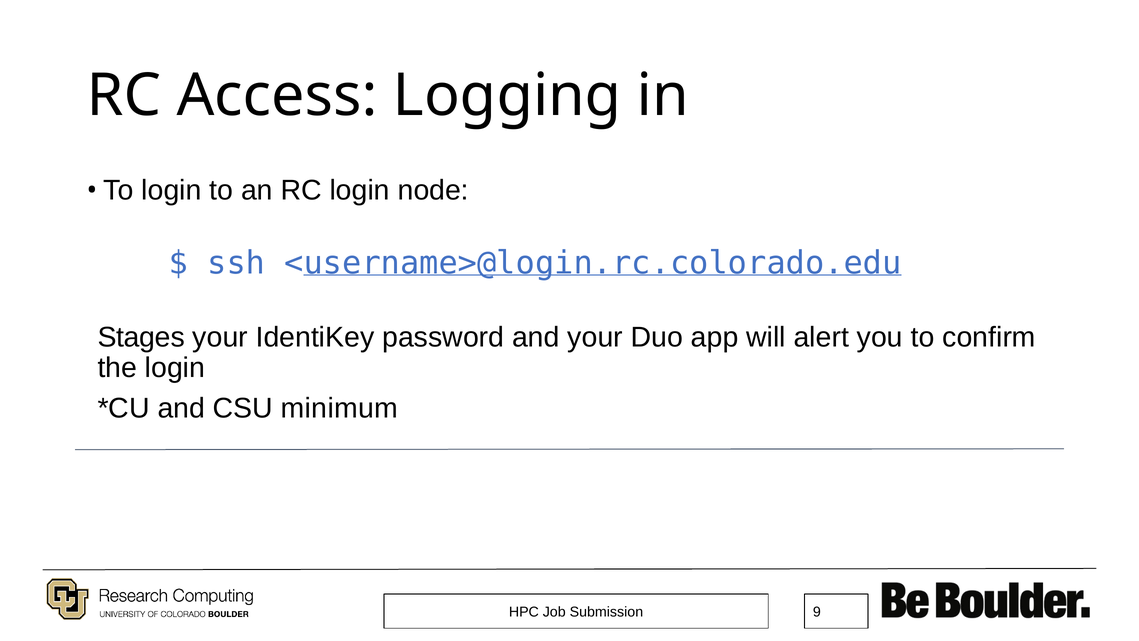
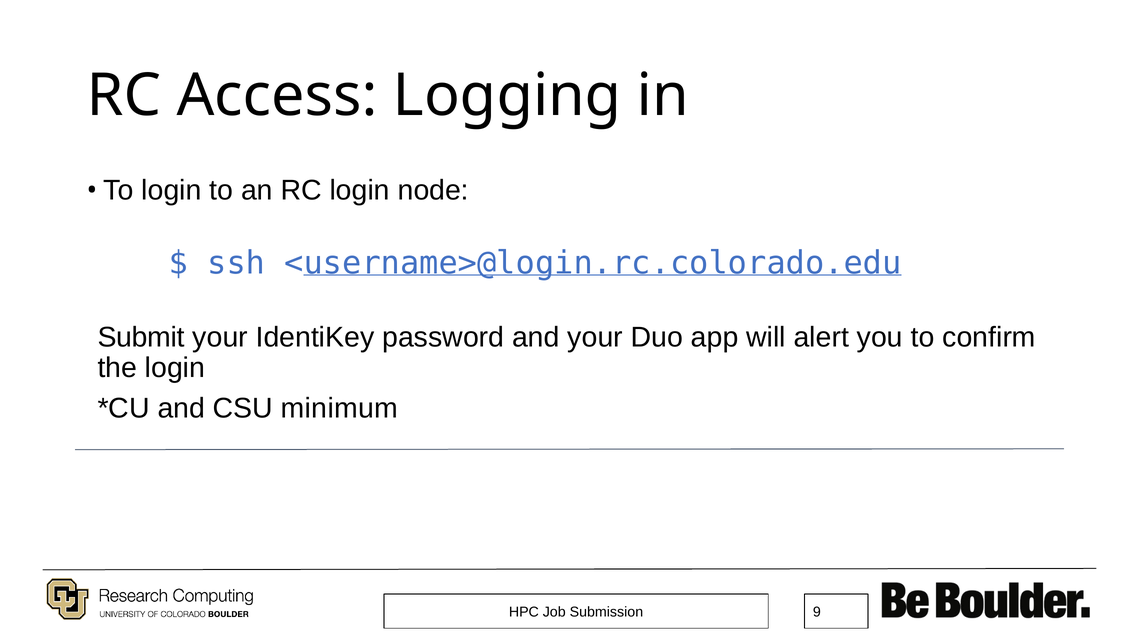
Stages: Stages -> Submit (141, 337)
